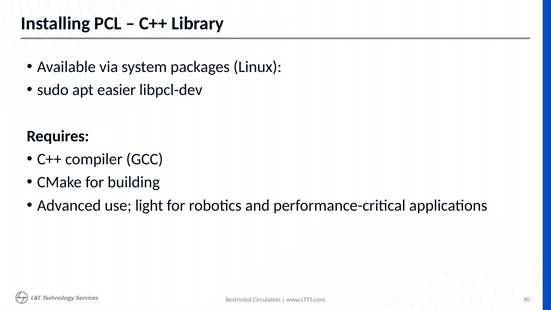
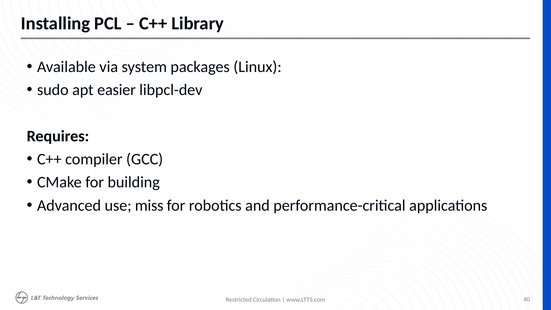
light: light -> miss (149, 205)
